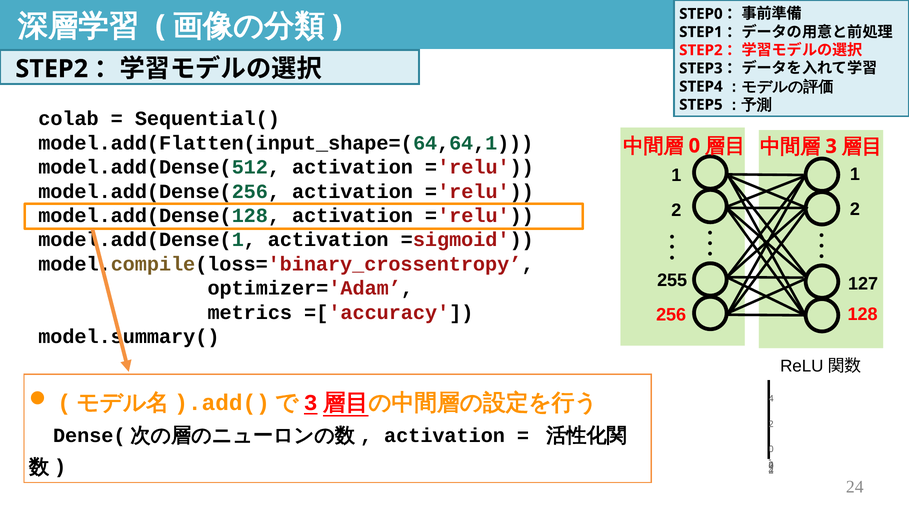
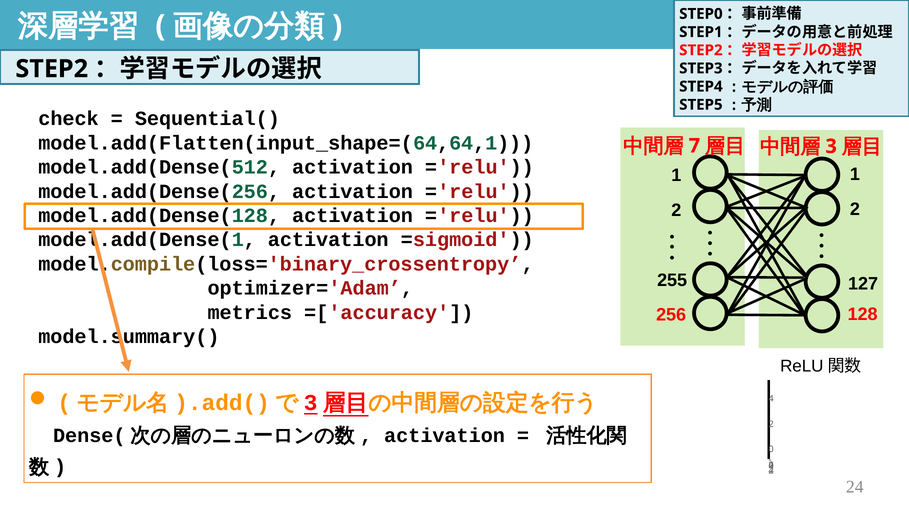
colab: colab -> check (69, 119)
0: 0 -> 7 (694, 146)
